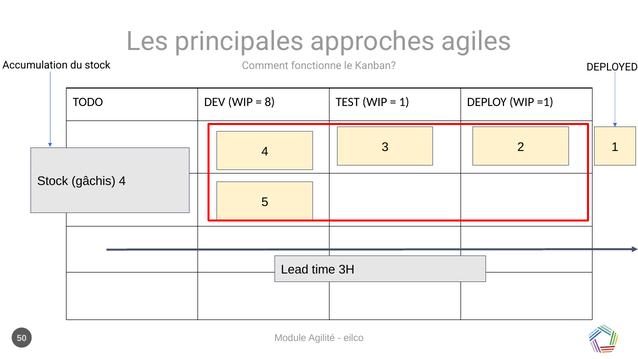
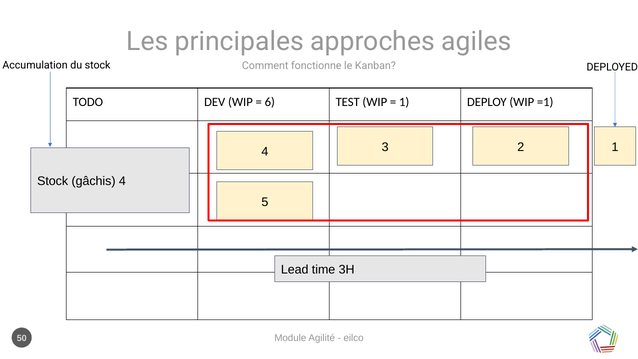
8: 8 -> 6 (270, 102)
